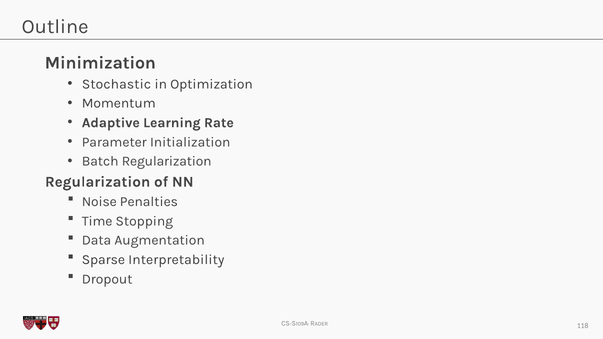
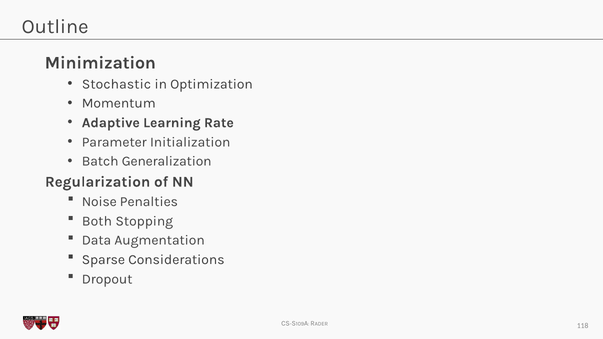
Batch Regularization: Regularization -> Generalization (167, 161)
Time: Time -> Both (97, 221)
Interpretability: Interpretability -> Considerations (176, 260)
